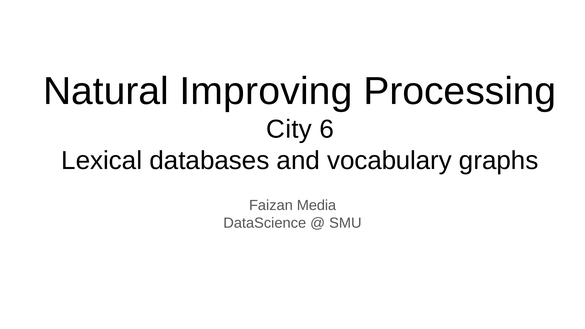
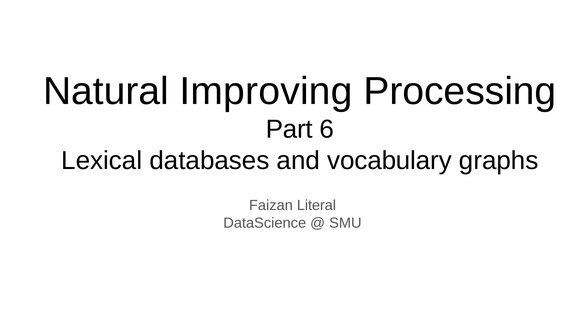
City: City -> Part (289, 129)
Media: Media -> Literal (316, 206)
